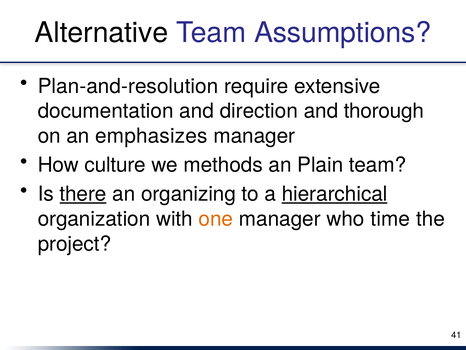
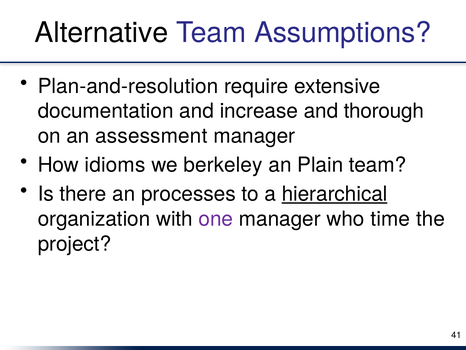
direction: direction -> increase (259, 111)
emphasizes: emphasizes -> assessment (151, 136)
culture: culture -> idioms (115, 165)
methods: methods -> berkeley (223, 165)
there underline: present -> none (83, 194)
organizing: organizing -> processes (188, 194)
one colour: orange -> purple (216, 219)
